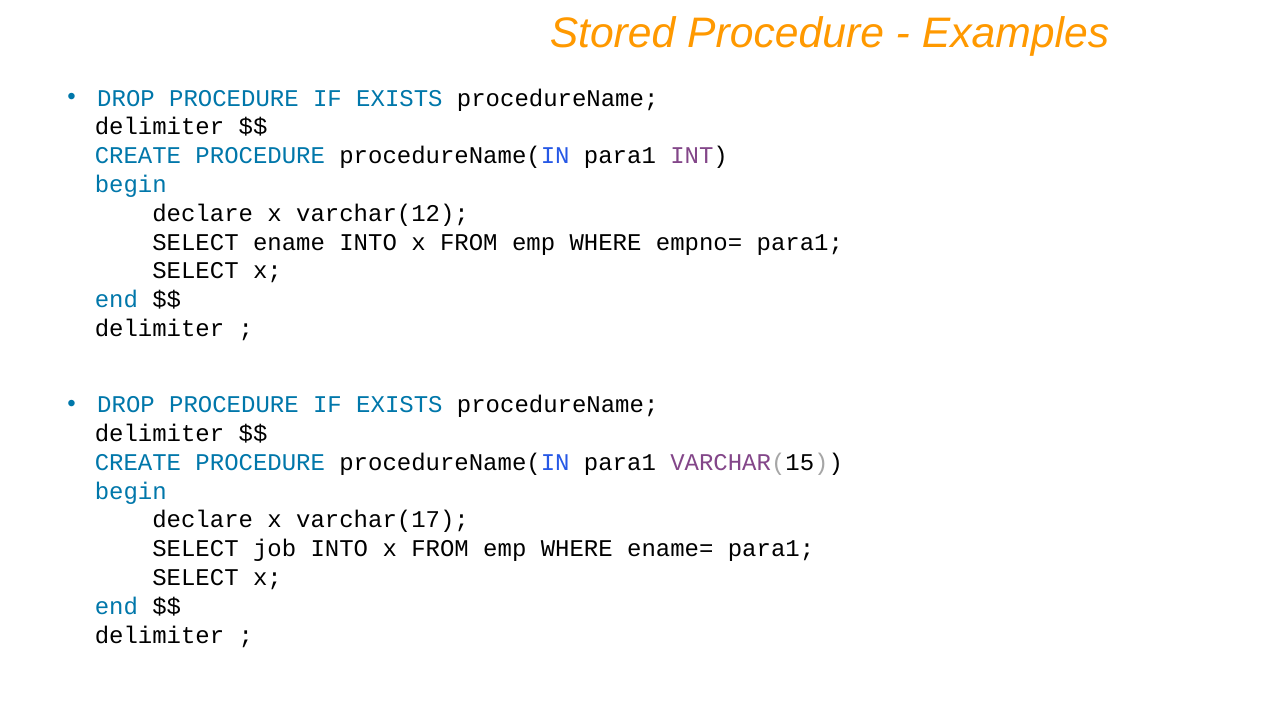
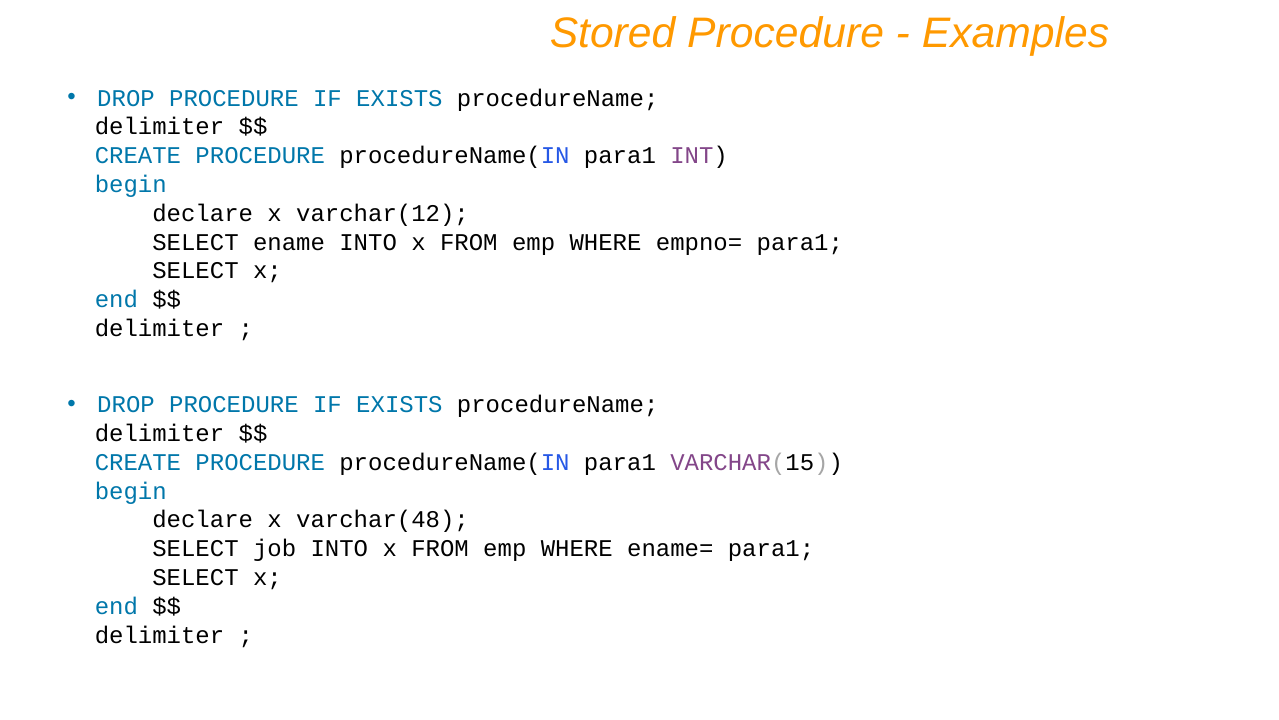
varchar(17: varchar(17 -> varchar(48 (383, 520)
